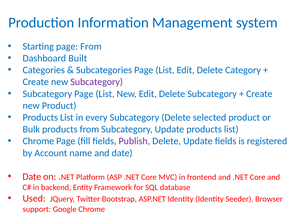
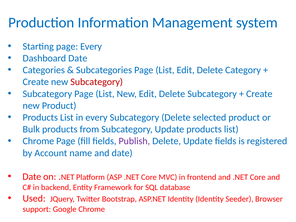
page From: From -> Every (91, 46)
Dashboard Built: Built -> Date (78, 58)
Subcategory colour: purple -> red (97, 82)
